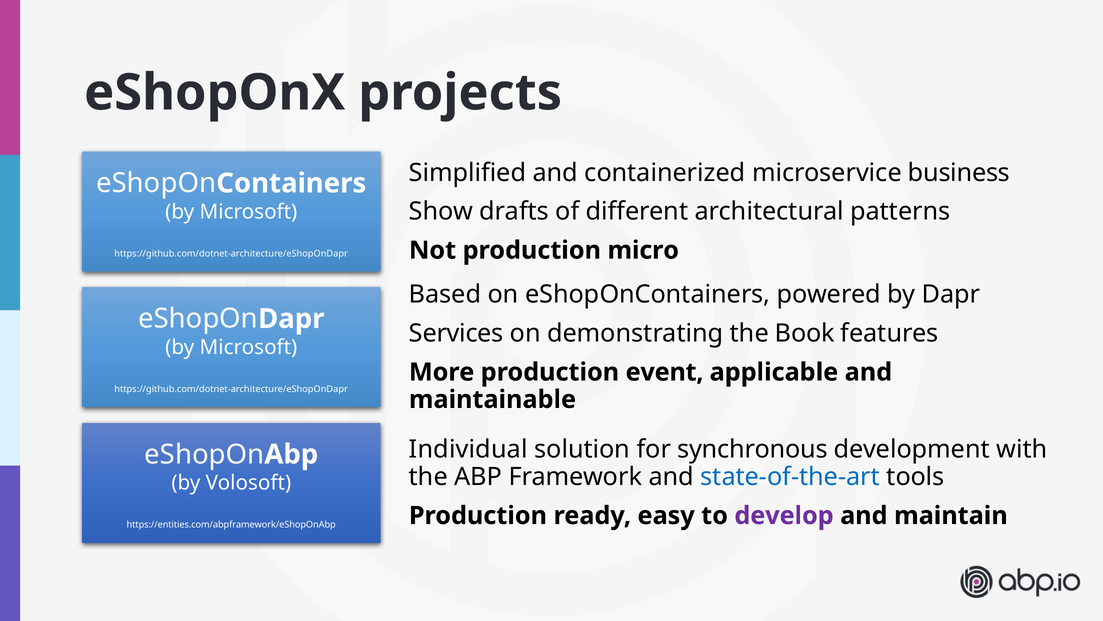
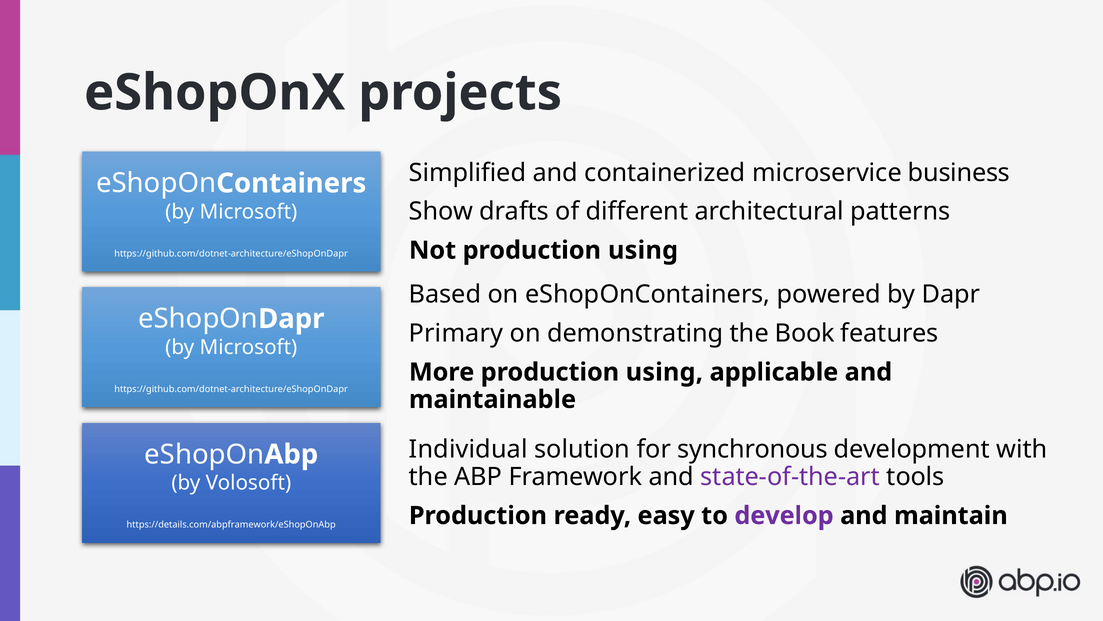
Not production micro: micro -> using (643, 250)
Services: Services -> Primary (456, 333)
More production event: event -> using (664, 372)
state-of-the-art colour: blue -> purple (790, 476)
https://entities.com/abpframework/eShopOnAbp: https://entities.com/abpframework/eShopOnAbp -> https://details.com/abpframework/eShopOnAbp (231, 524)
